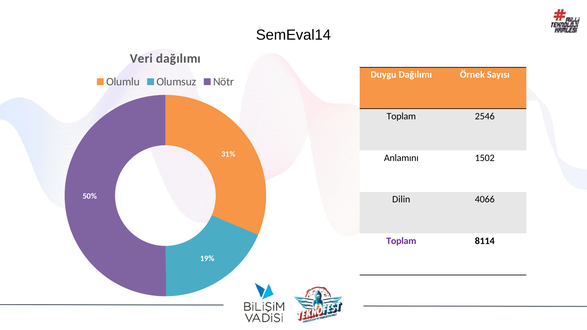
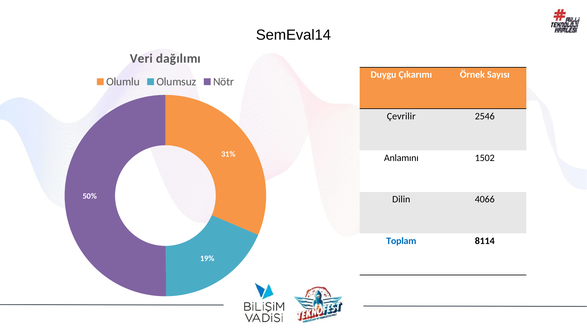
Duygu Dağılımı: Dağılımı -> Çıkarımı (415, 75)
Toplam: Toplam -> Çevrilir (401, 116)
Toplam colour: purple -> blue (401, 241)
